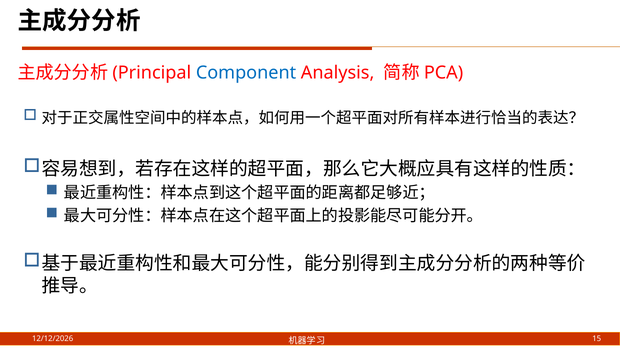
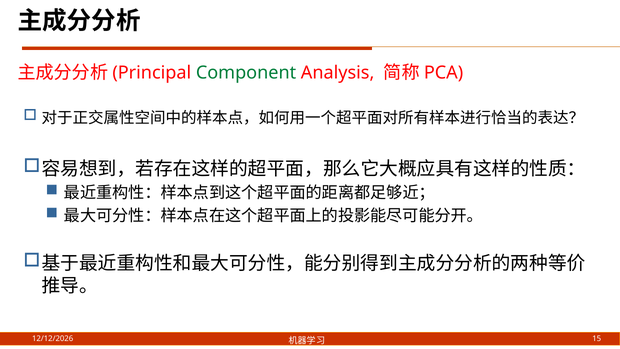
Component colour: blue -> green (246, 73)
